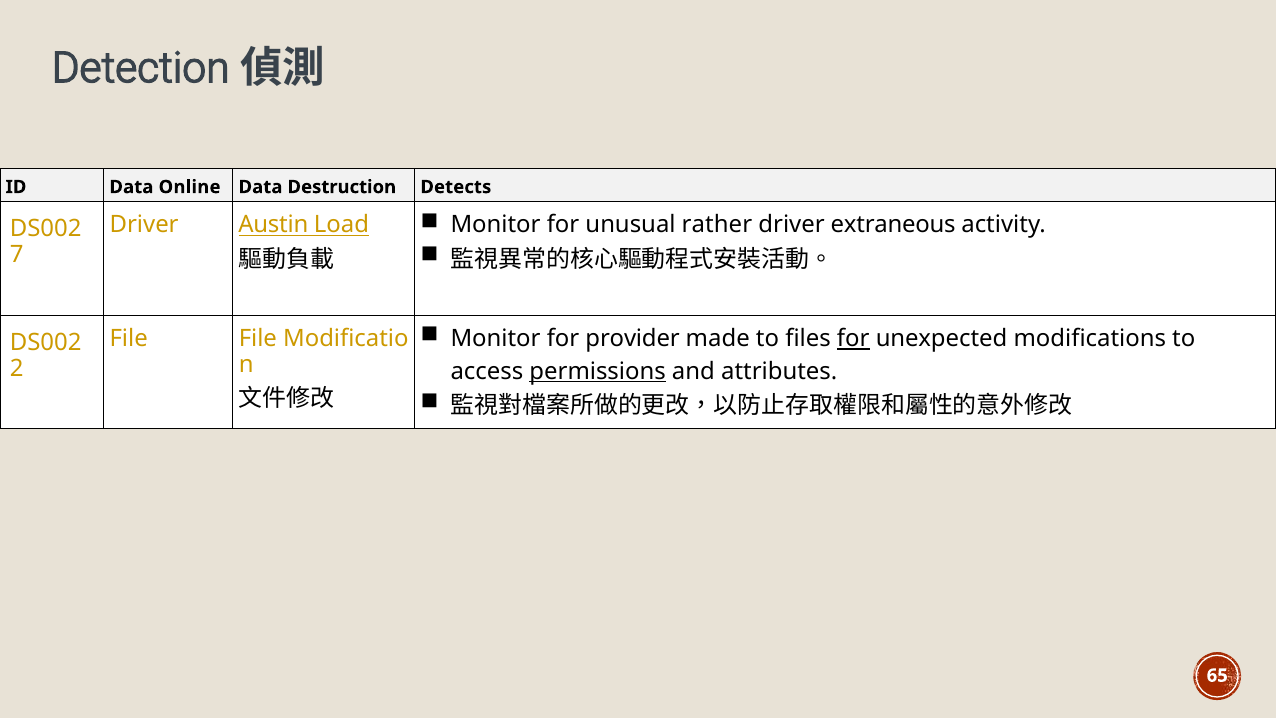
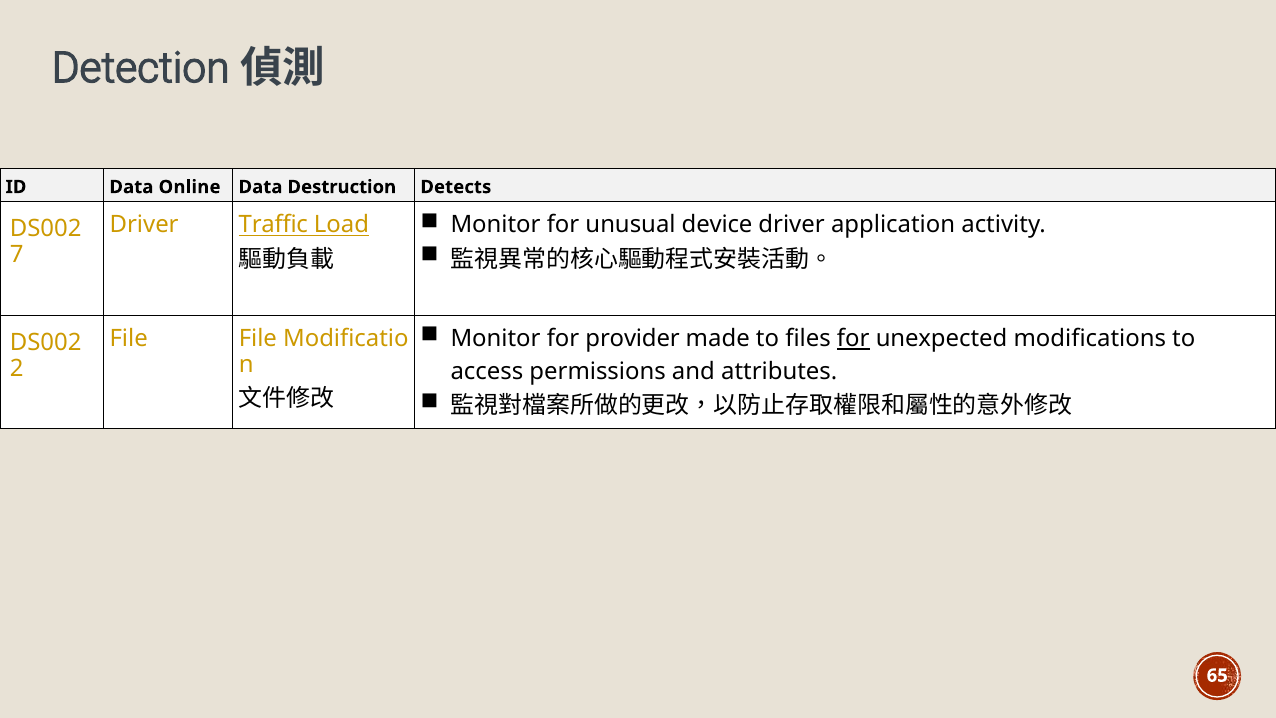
rather: rather -> device (717, 225)
extraneous: extraneous -> application (893, 225)
Austin: Austin -> Traffic (273, 225)
permissions underline: present -> none (598, 371)
